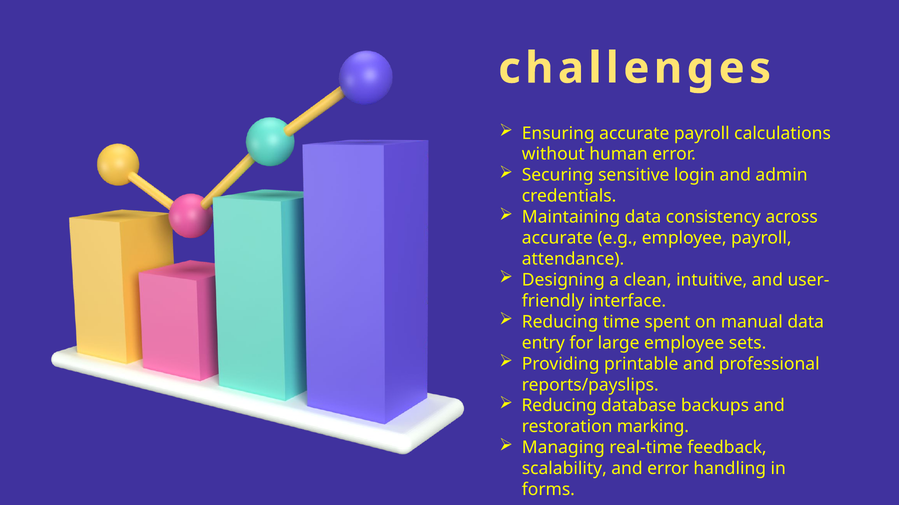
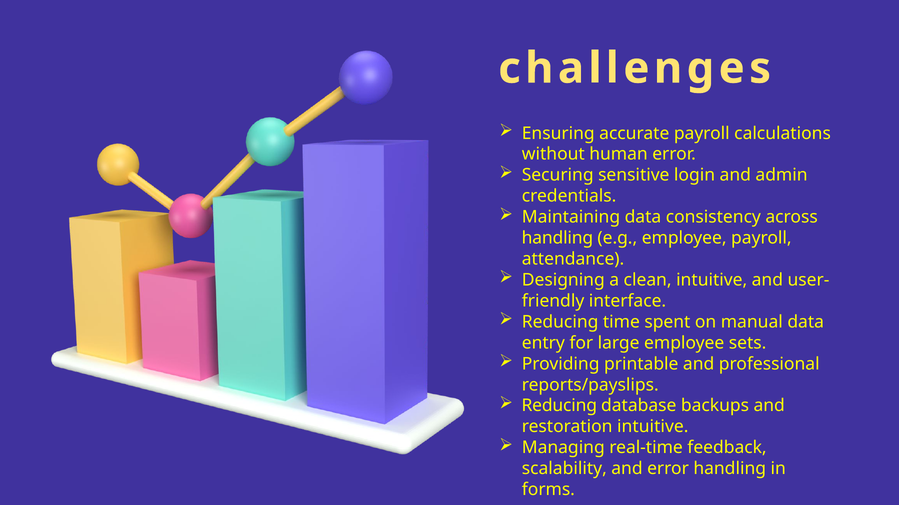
accurate: accurate -> handling (557, 238)
restoration marking: marking -> intuitive (653, 427)
